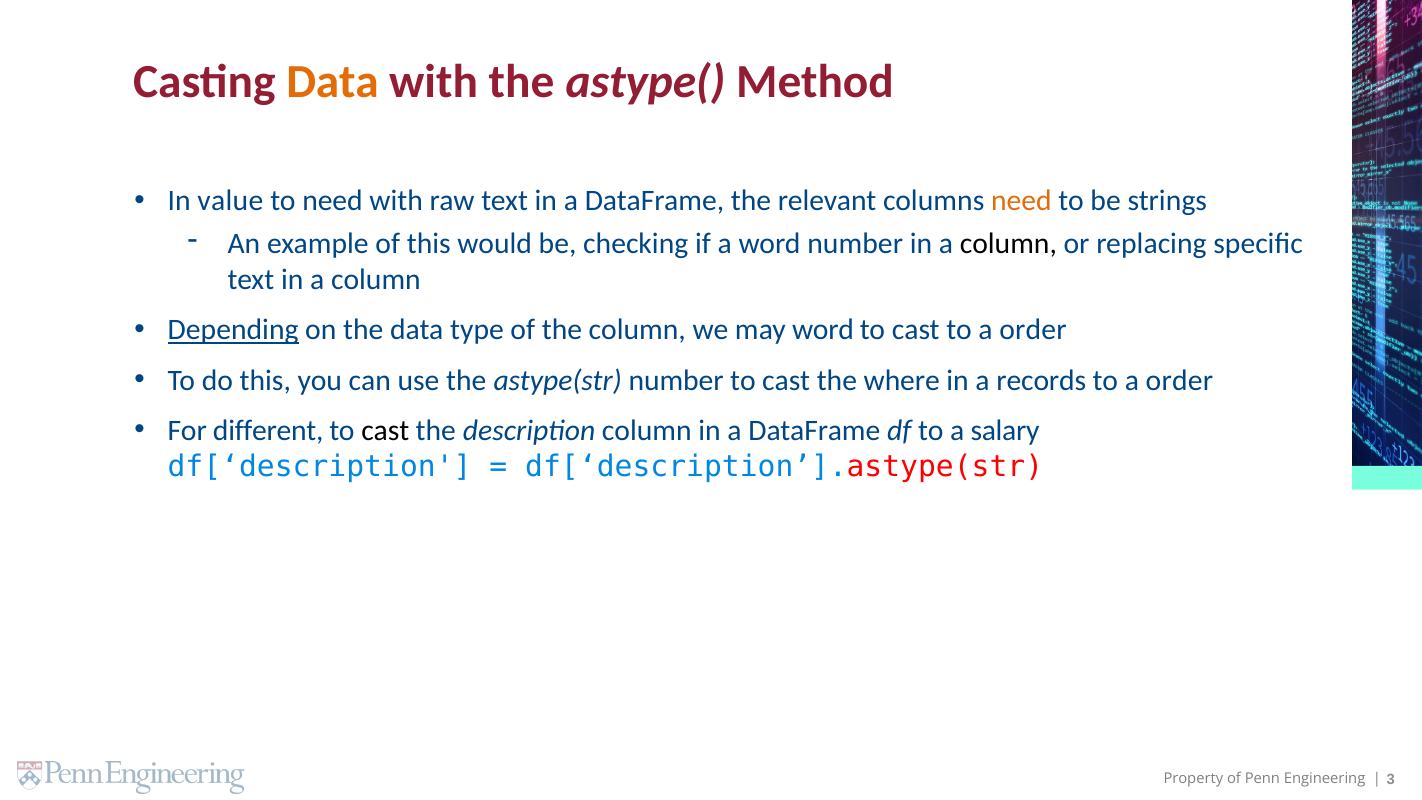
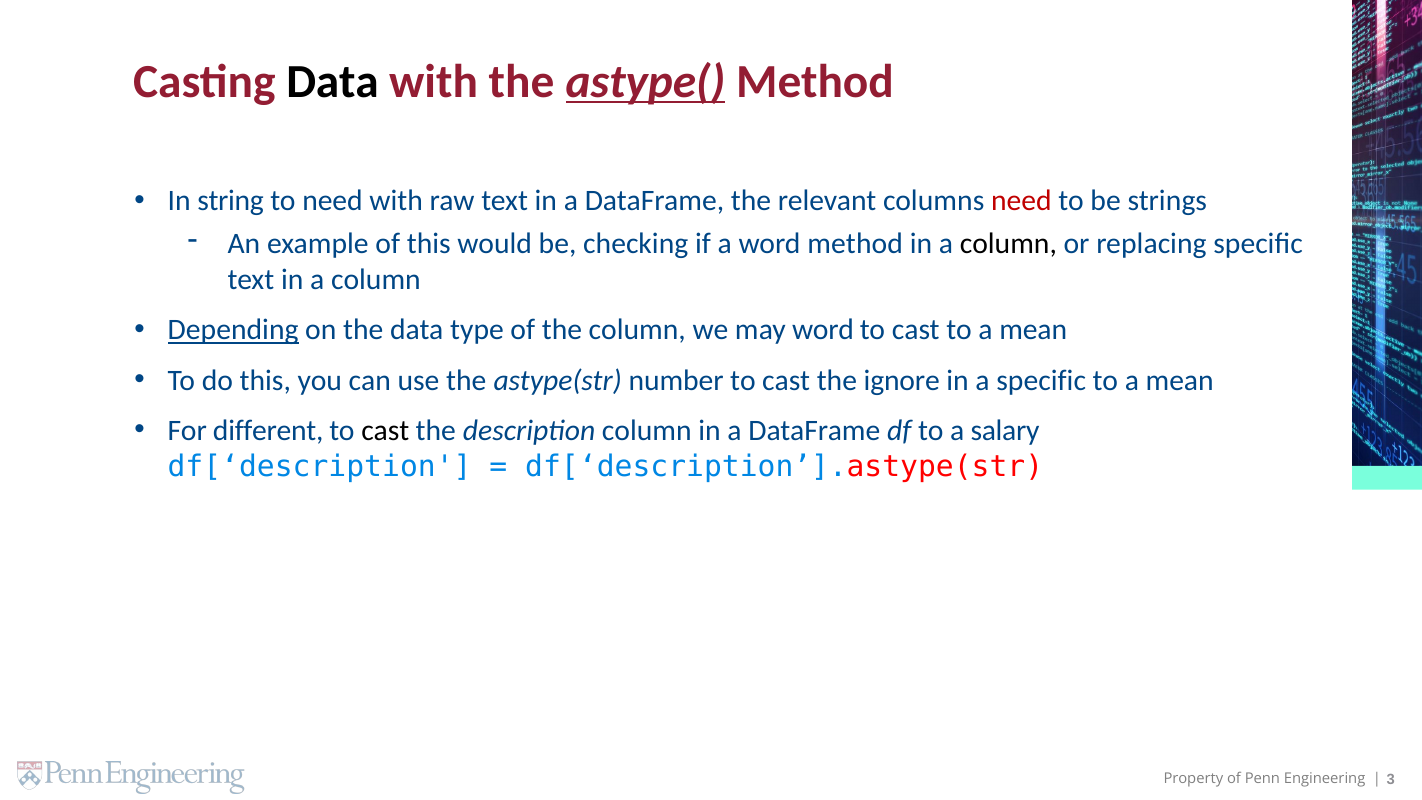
Data colour: orange -> black (332, 82)
astype( underline: none -> present (646, 82)
value: value -> string (231, 201)
need colour: orange -> red (1021, 201)
word number: number -> method (855, 244)
cast to a order: order -> mean (1033, 330)
where: where -> ignore (902, 380)
a records: records -> specific (1041, 380)
order: order -> mean (1180, 380)
